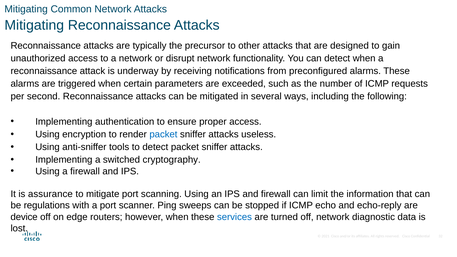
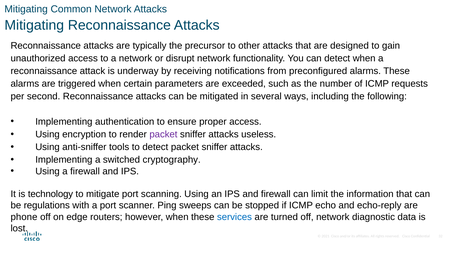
packet colour: blue -> purple (163, 134)
assurance: assurance -> technology (51, 194)
device: device -> phone (24, 217)
